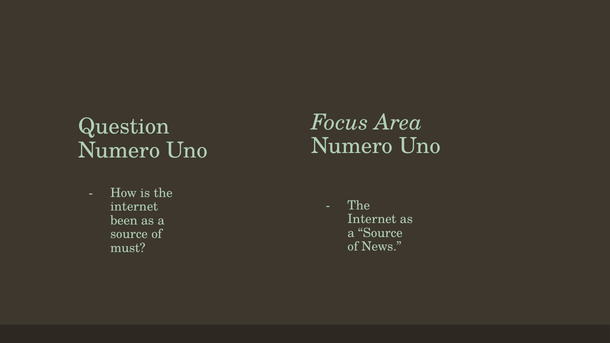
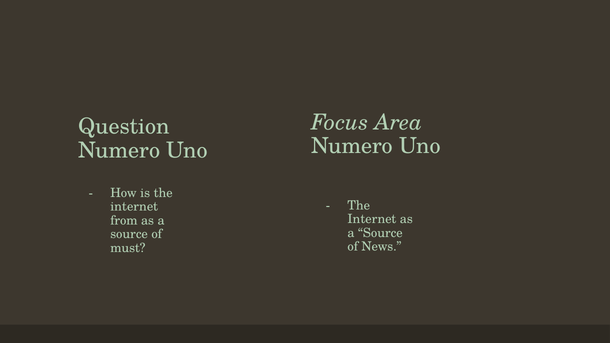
been: been -> from (124, 221)
